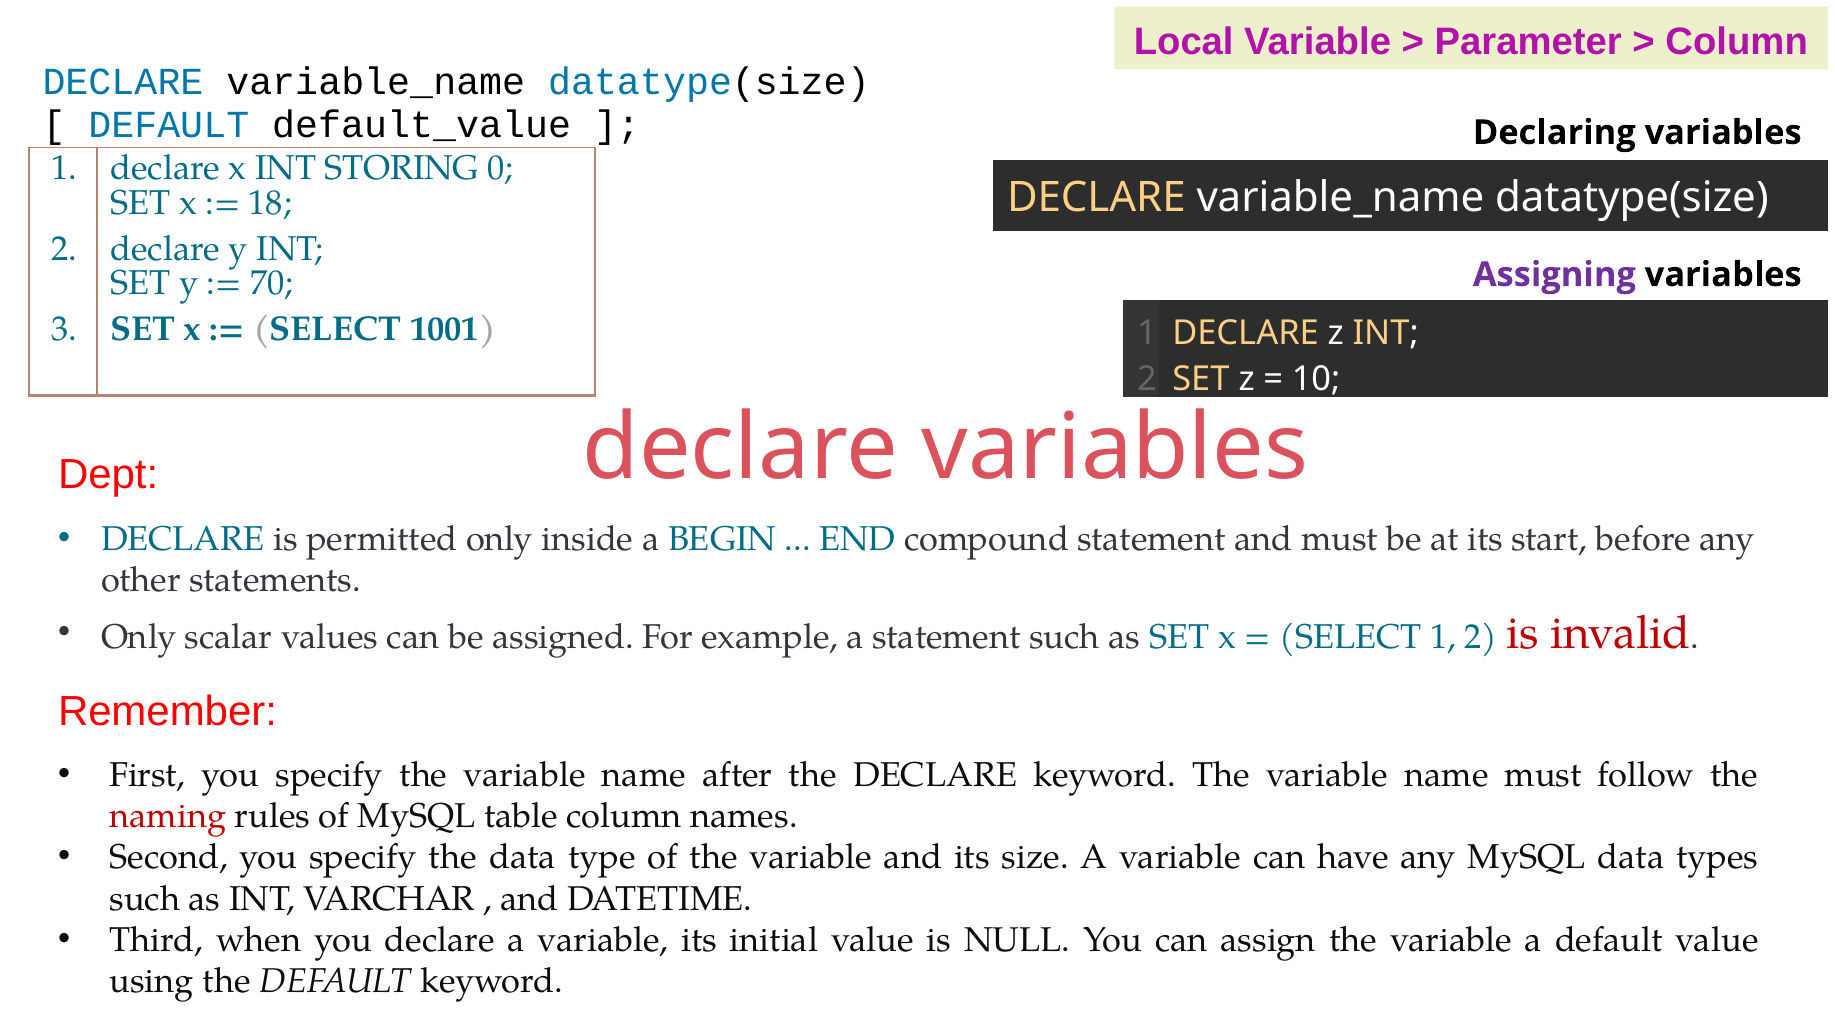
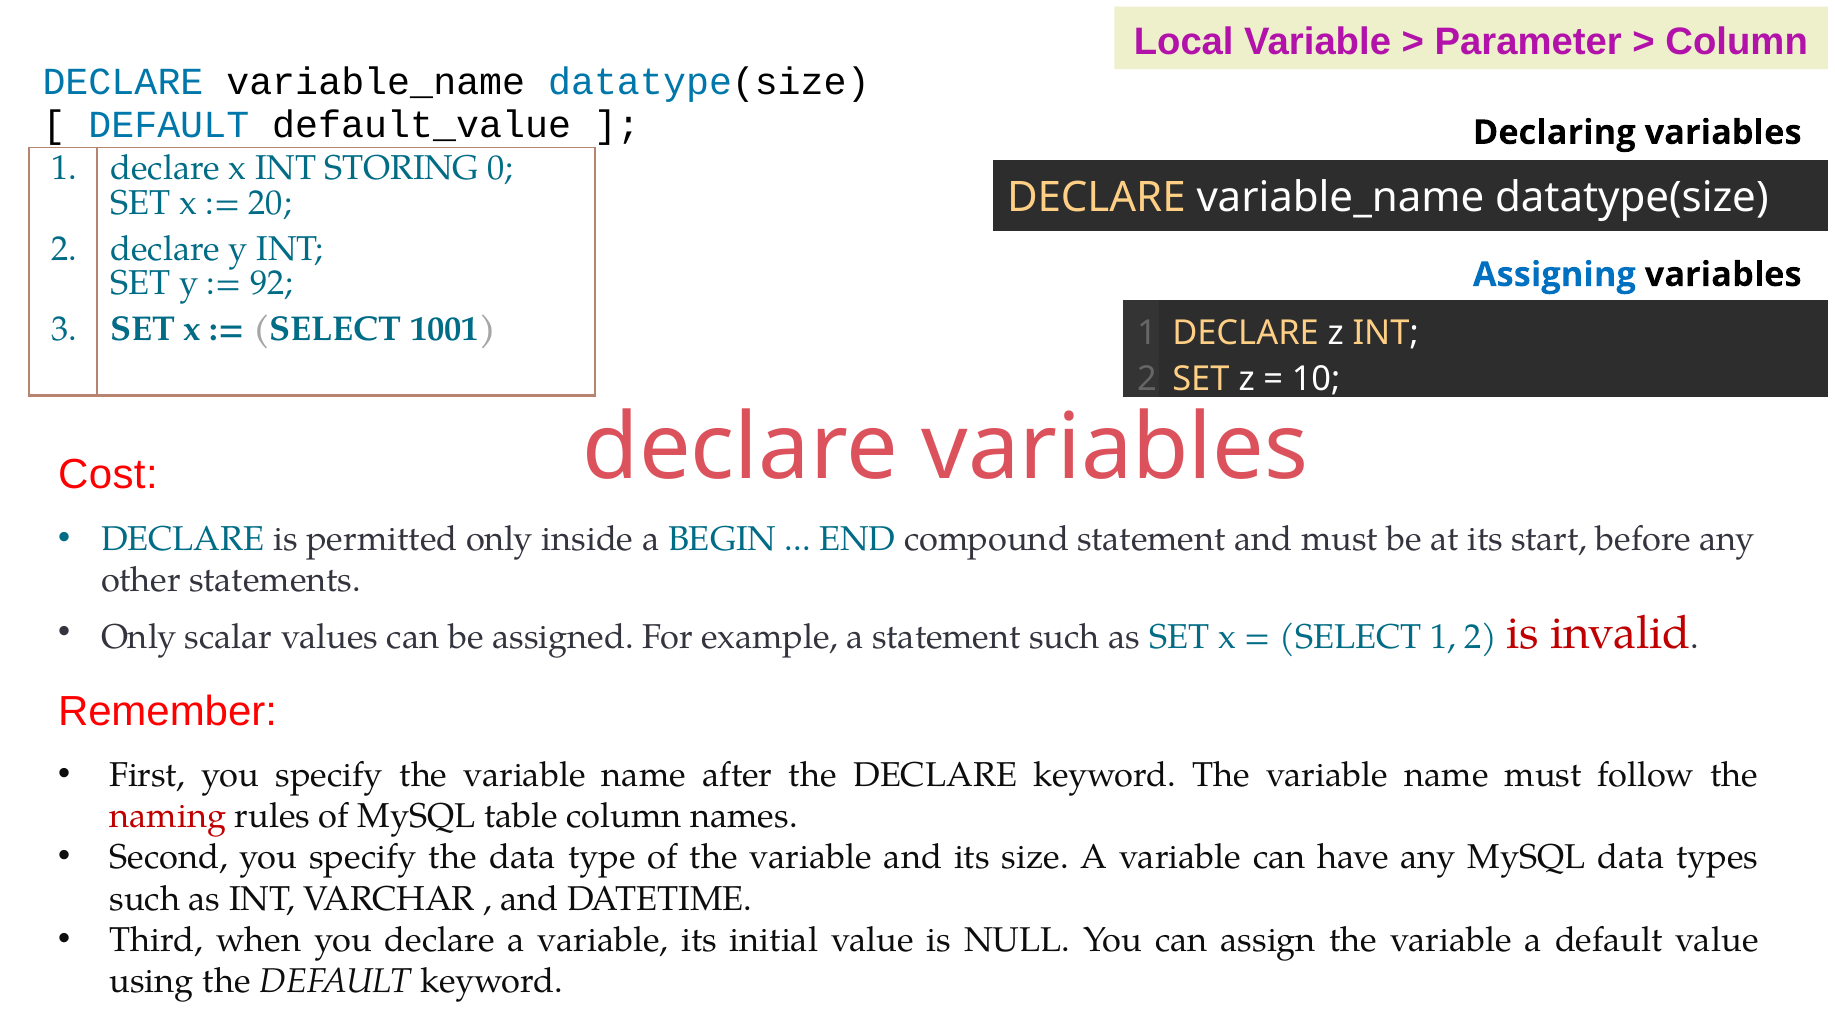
18: 18 -> 20 (270, 203)
Assigning colour: purple -> blue (1554, 275)
70: 70 -> 92 (272, 283)
Dept: Dept -> Cost (108, 475)
